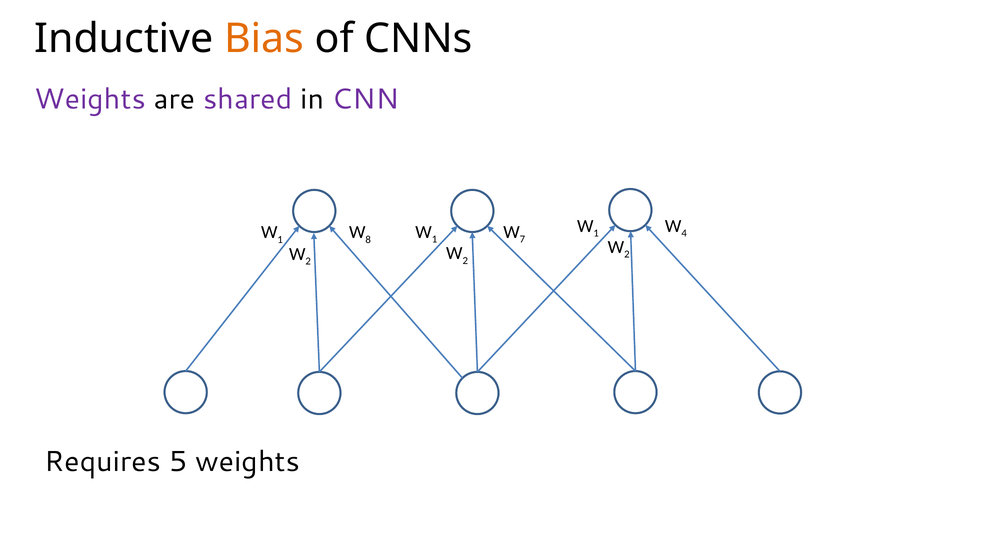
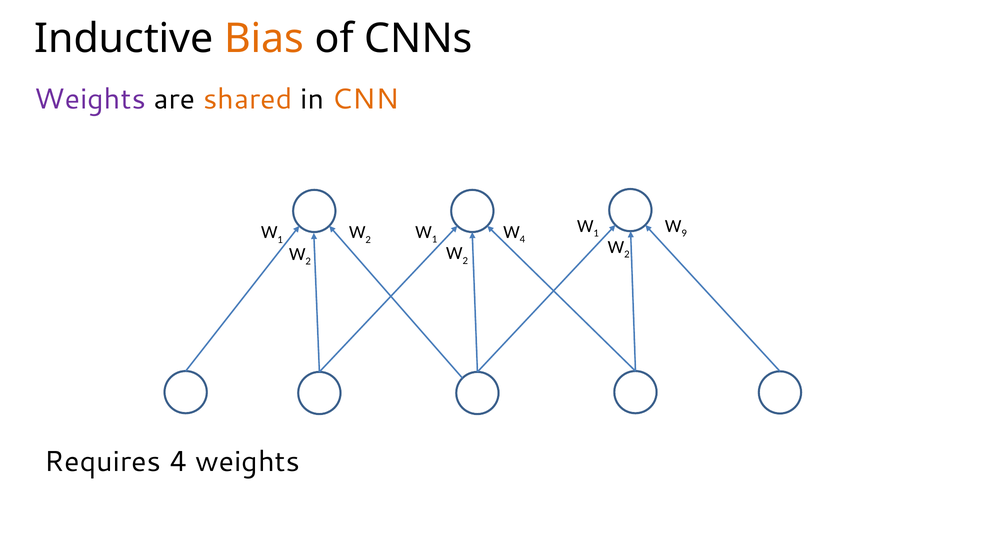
shared colour: purple -> orange (248, 99)
CNN colour: purple -> orange (365, 99)
4: 4 -> 9 (684, 233)
8: 8 -> 2 (368, 240)
7: 7 -> 4 (522, 240)
Requires 5: 5 -> 4 (178, 462)
